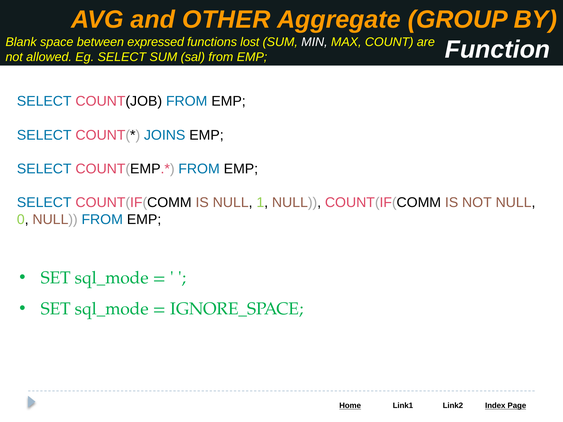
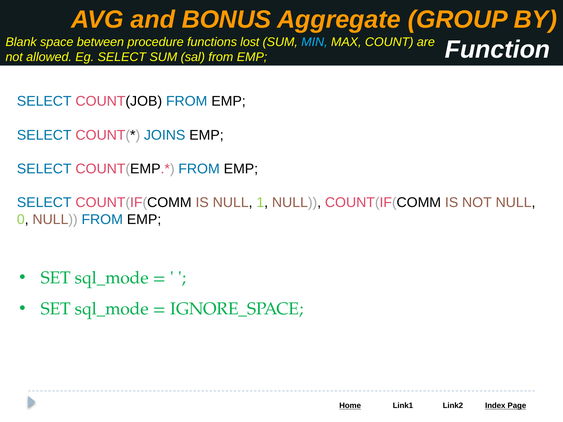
OTHER: OTHER -> BONUS (227, 20)
expressed: expressed -> procedure (156, 42)
MIN colour: white -> light blue (314, 42)
